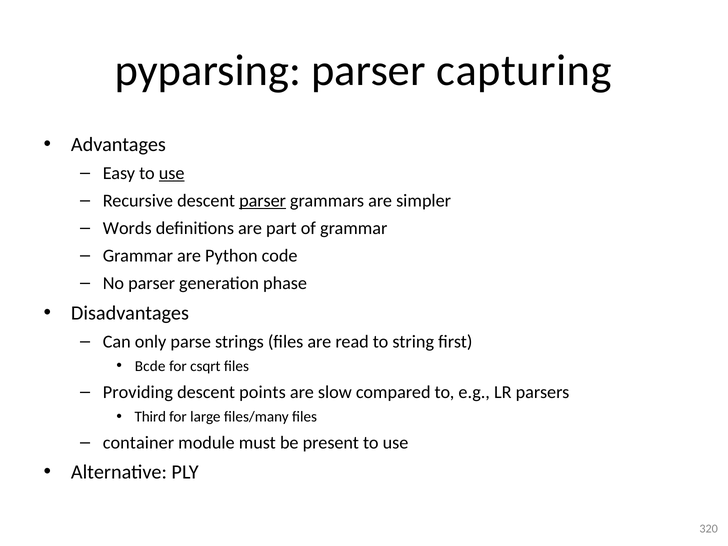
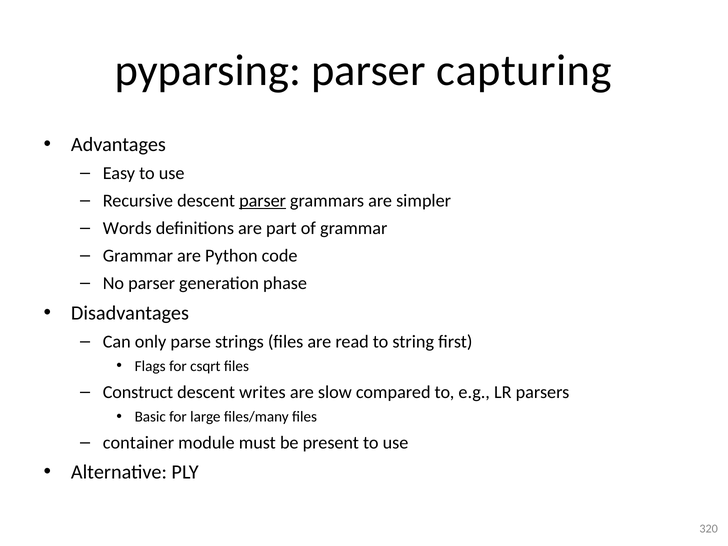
use underline: present -> none (172, 173)
Bcde: Bcde -> Flags (150, 366)
Providing: Providing -> Construct (138, 392)
points: points -> writes (262, 392)
Third: Third -> Basic (150, 417)
